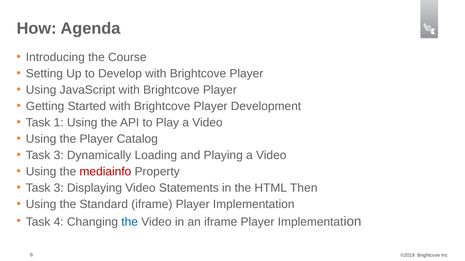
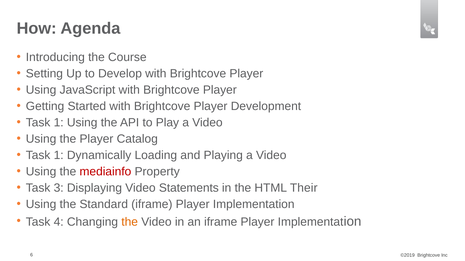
3: 3 -> 1 (59, 156)
Then: Then -> Their (304, 188)
the colour: blue -> orange (130, 222)
